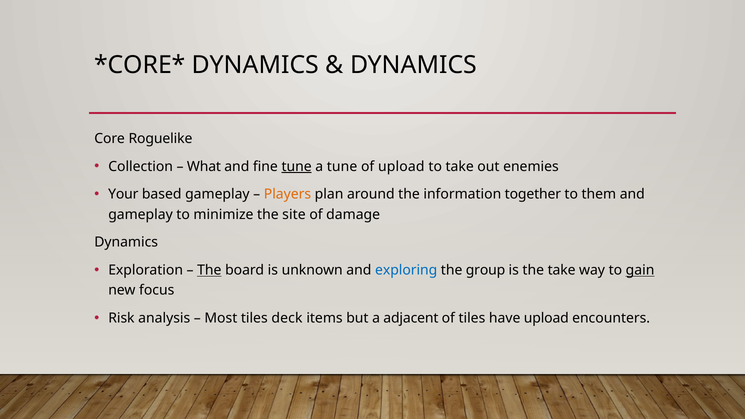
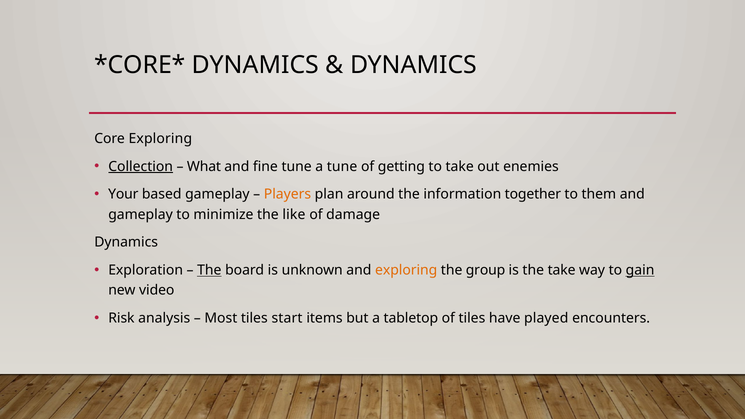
Core Roguelike: Roguelike -> Exploring (160, 139)
Collection underline: none -> present (141, 167)
tune underline: present -> none (297, 167)
of upload: upload -> getting (401, 167)
site: site -> like (294, 215)
exploring colour: blue -> orange (406, 270)
focus: focus -> video (157, 290)
deck: deck -> start (287, 318)
adjacent: adjacent -> tabletop (411, 318)
have upload: upload -> played (546, 318)
